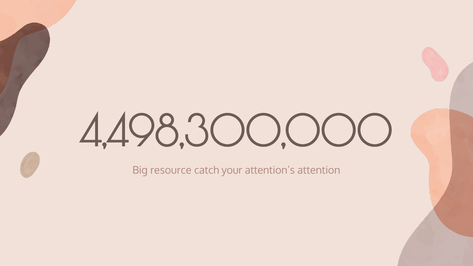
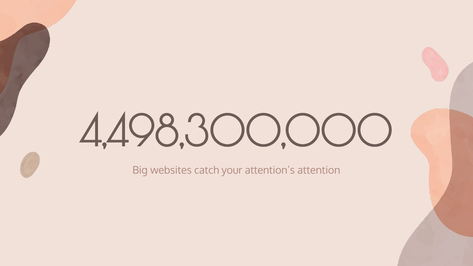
resource: resource -> websites (171, 171)
